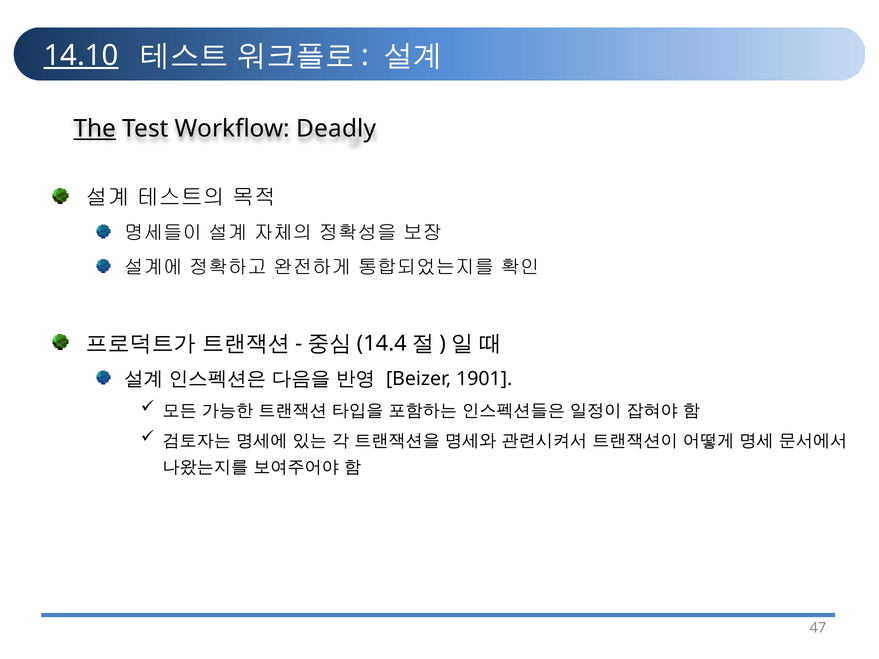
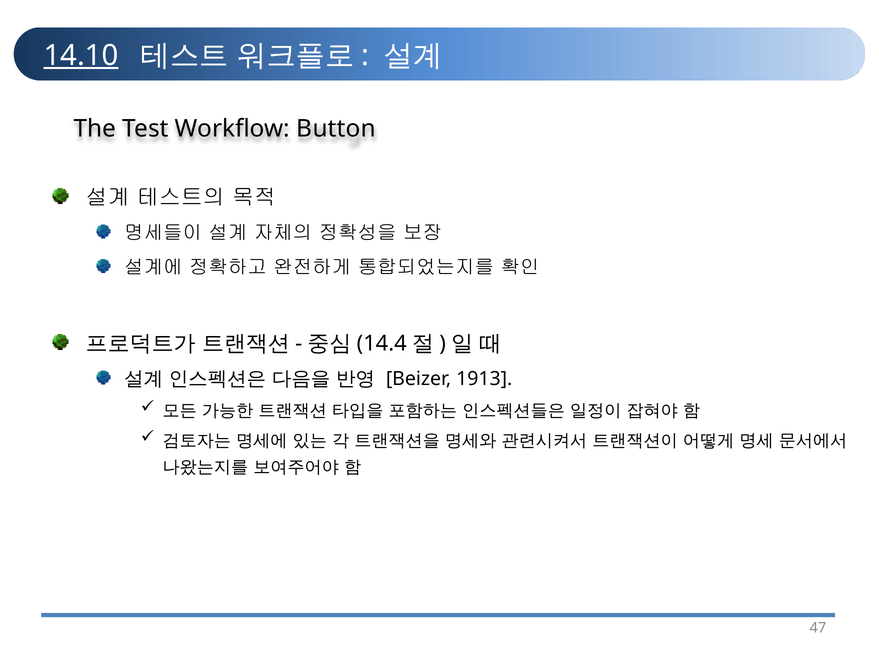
The underline: present -> none (95, 129)
Deadly: Deadly -> Button (336, 129)
1901: 1901 -> 1913 (484, 379)
